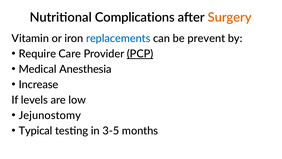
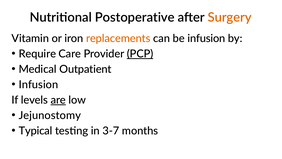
Complications: Complications -> Postoperative (135, 17)
replacements colour: blue -> orange (118, 38)
be prevent: prevent -> infusion (206, 38)
Anesthesia: Anesthesia -> Outpatient (85, 69)
Increase: Increase -> Infusion (38, 84)
are underline: none -> present (58, 100)
3-5: 3-5 -> 3-7 (111, 131)
